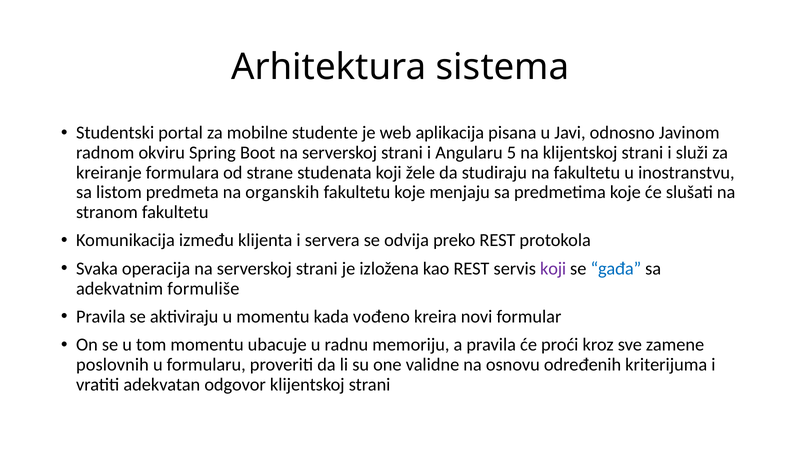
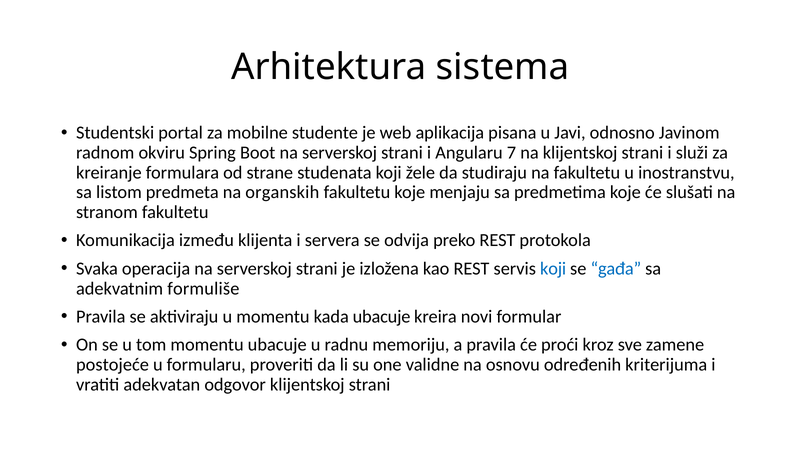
5: 5 -> 7 (512, 153)
koji colour: purple -> blue (553, 268)
kada vođeno: vođeno -> ubacuje (382, 316)
poslovnih: poslovnih -> postojeće (112, 364)
